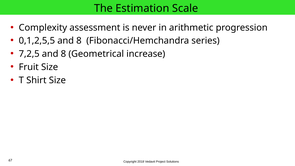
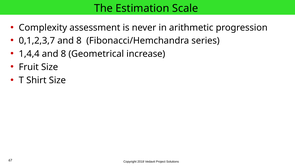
0,1,2,5,5: 0,1,2,5,5 -> 0,1,2,3,7 (37, 41)
7,2,5: 7,2,5 -> 1,4,4 (29, 54)
